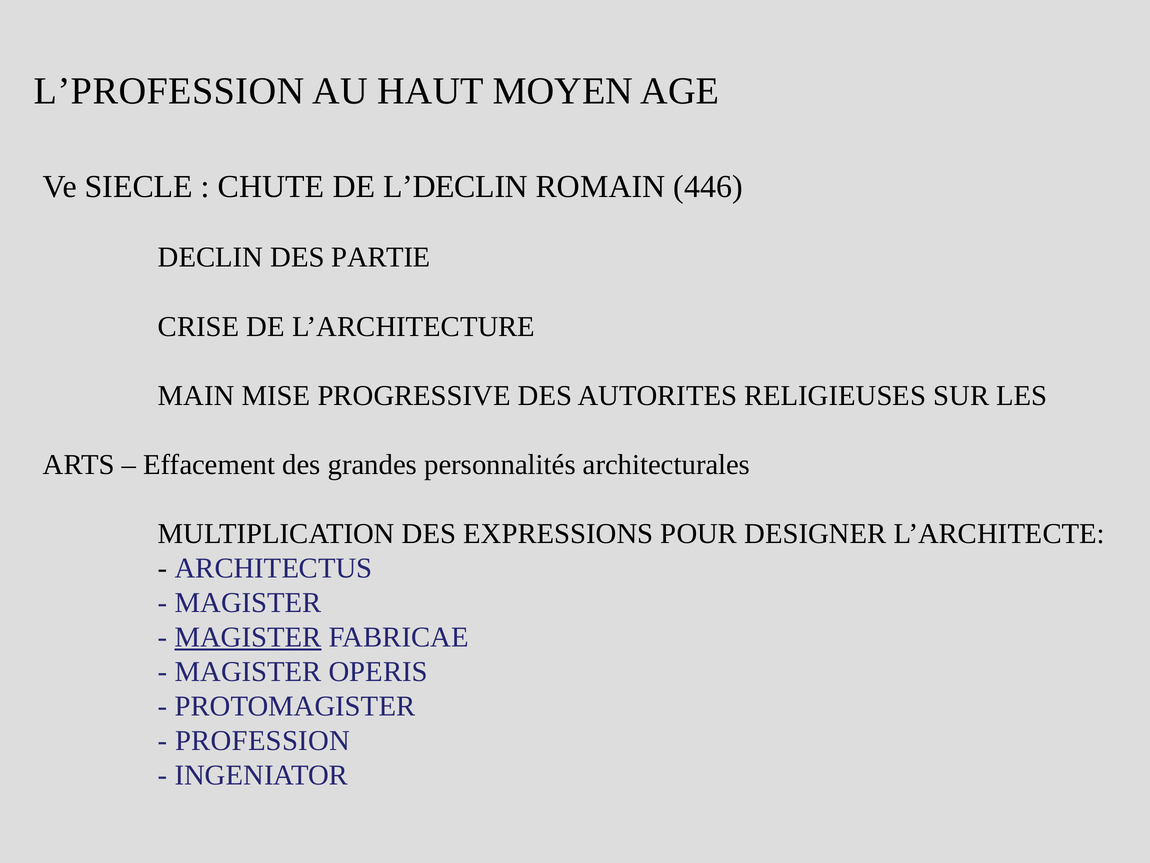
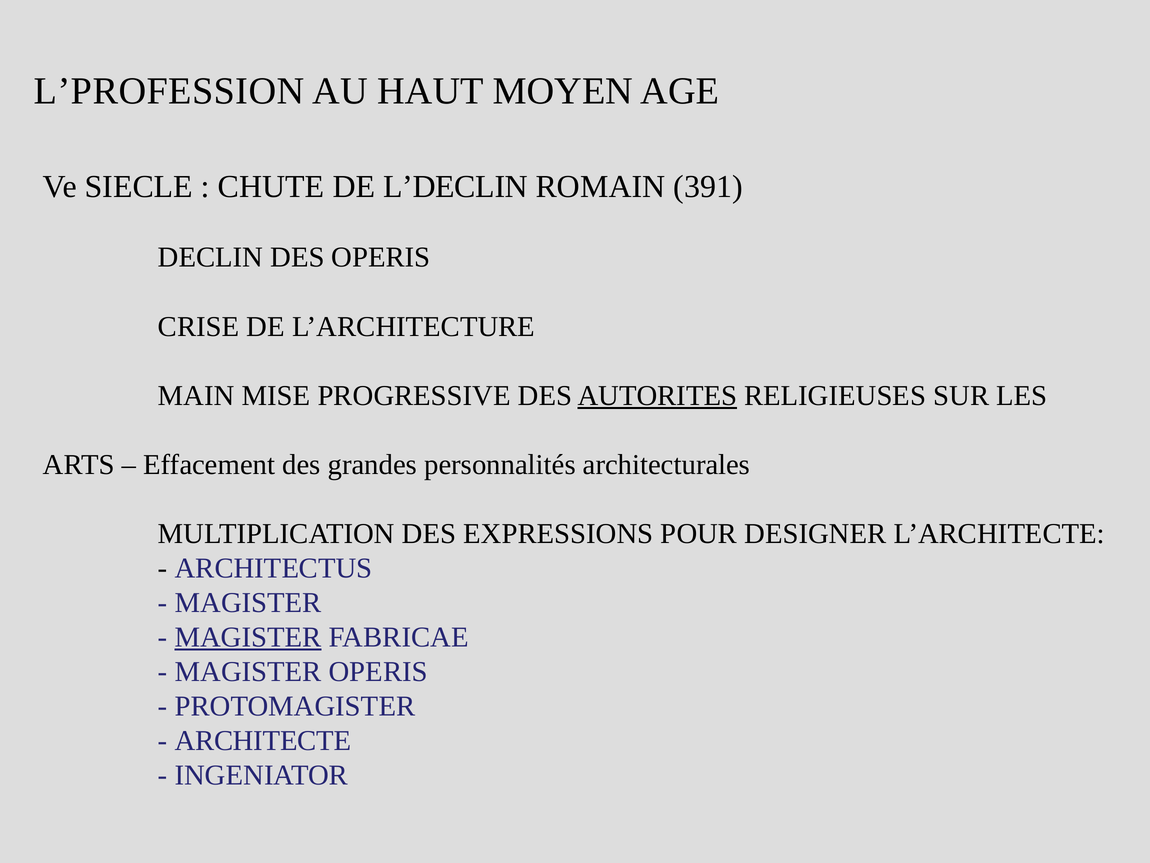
446: 446 -> 391 (708, 187)
DES PARTIE: PARTIE -> OPERIS (381, 257)
AUTORITES underline: none -> present (657, 395)
PROFESSION: PROFESSION -> ARCHITECTE (263, 740)
